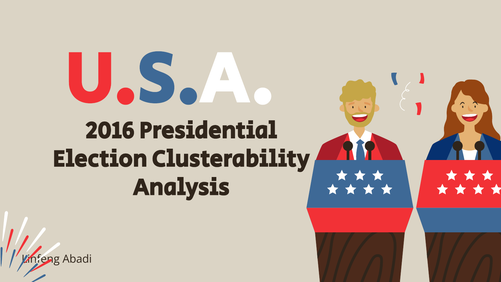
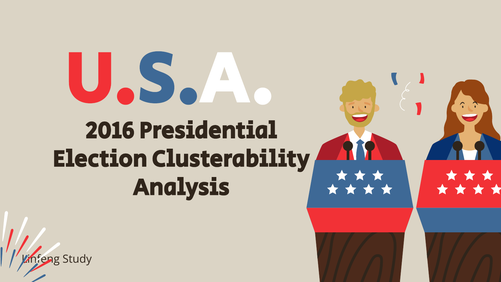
Abadi: Abadi -> Study (77, 259)
